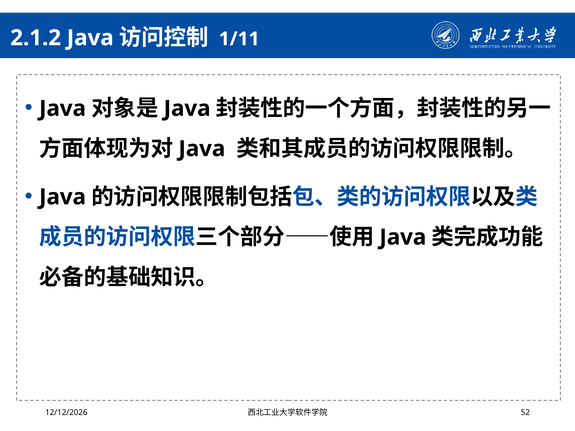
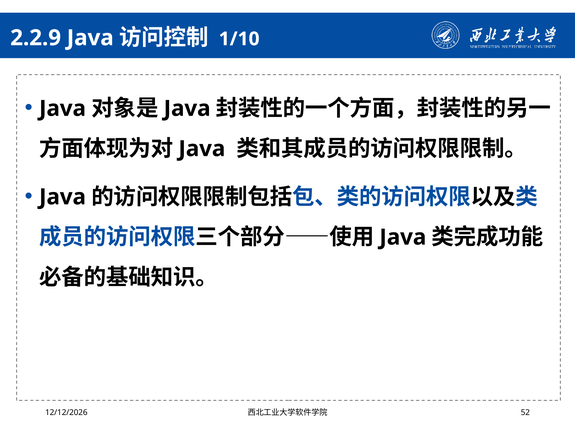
2.1.2: 2.1.2 -> 2.2.9 (36, 38)
1/11: 1/11 -> 1/10 (239, 39)
